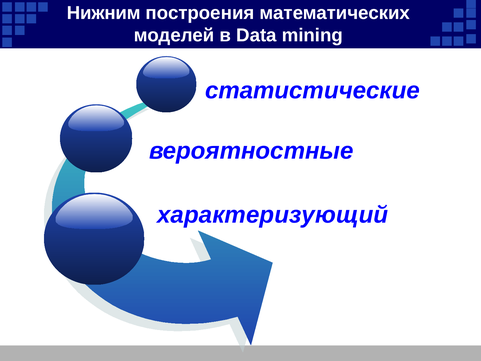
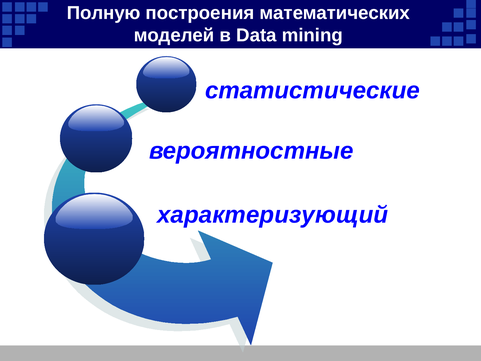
Нижним: Нижним -> Полную (104, 13)
